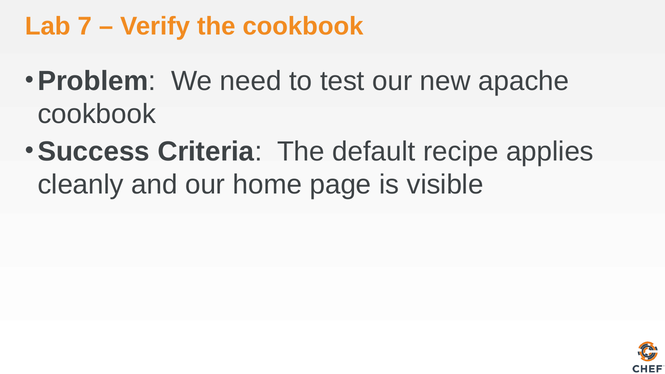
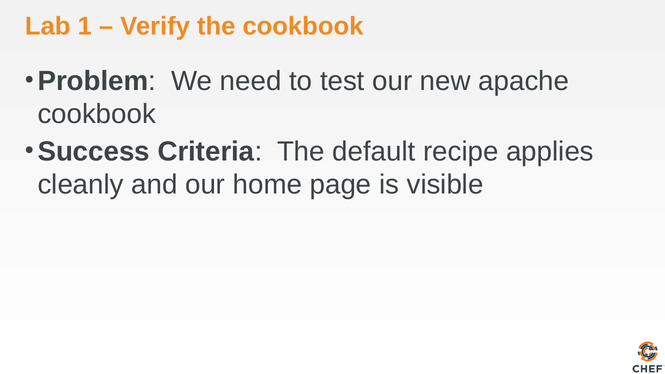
7: 7 -> 1 (85, 26)
